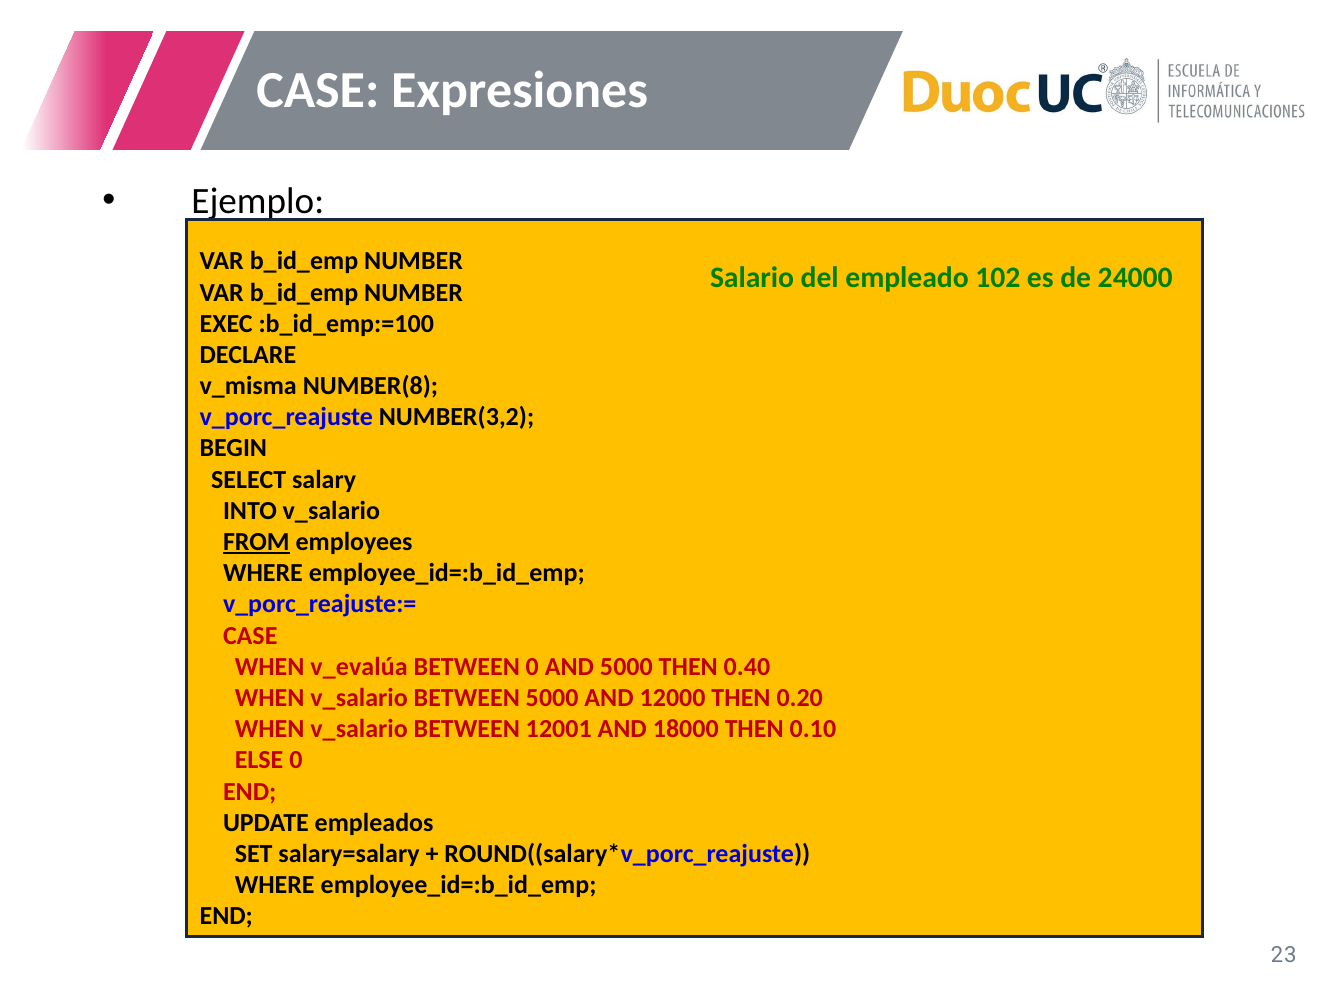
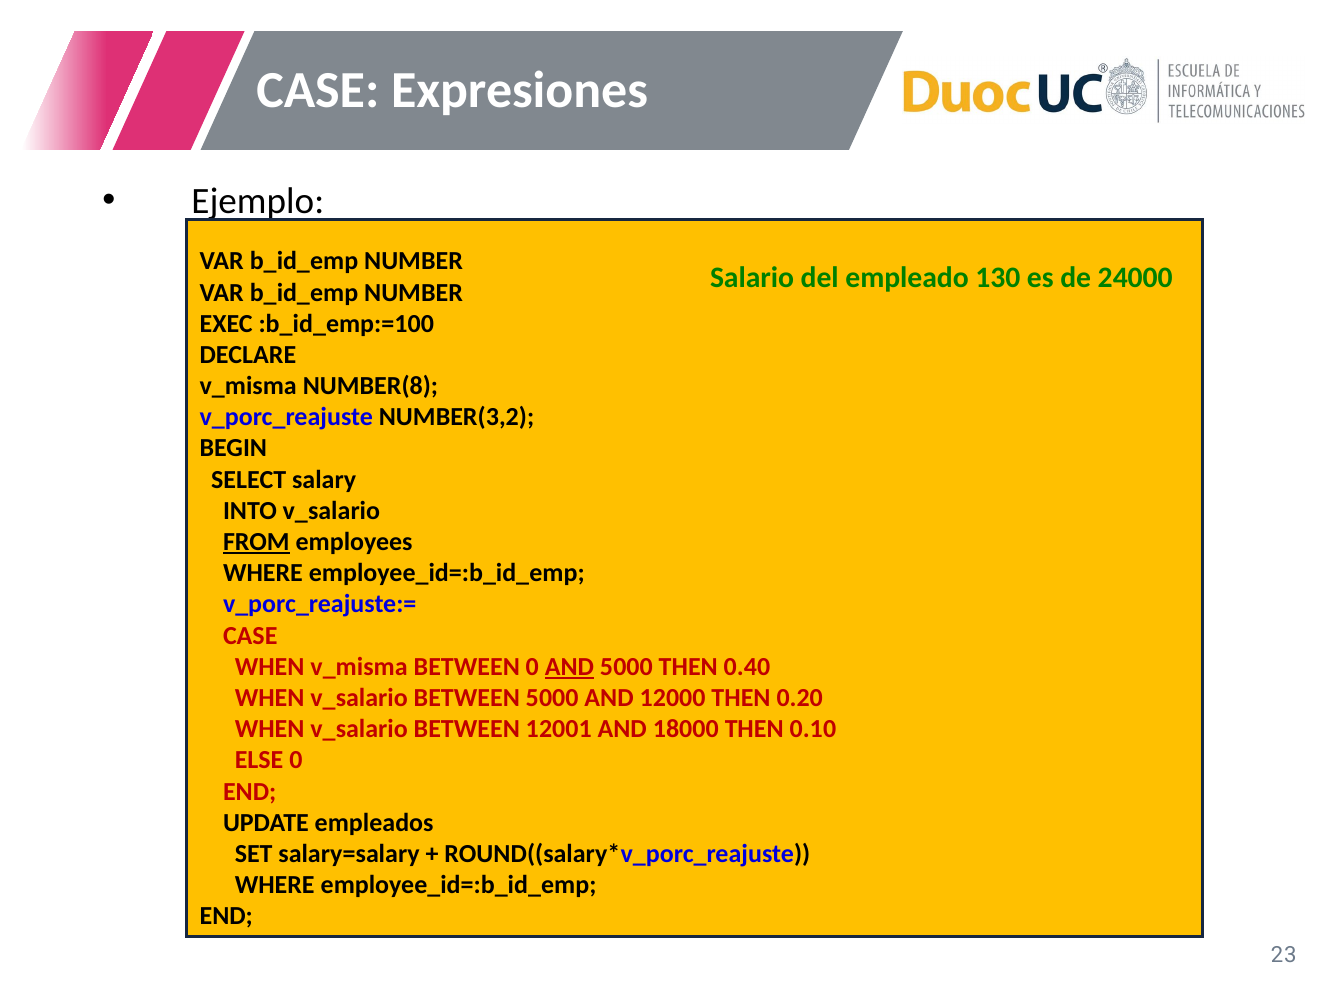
102: 102 -> 130 (998, 277)
WHEN v_evalúa: v_evalúa -> v_misma (359, 667)
AND underline: none -> present (569, 667)
